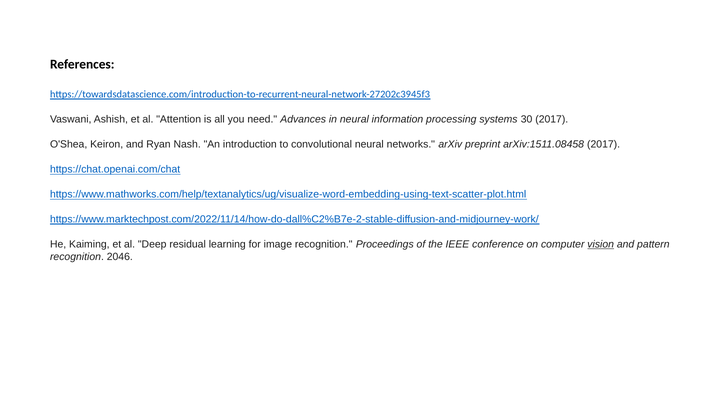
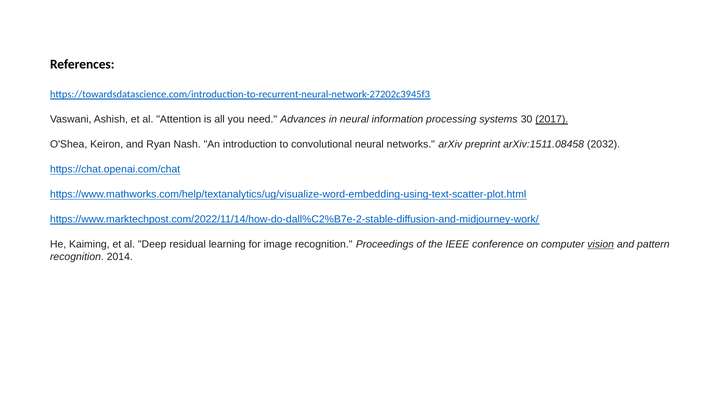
2017 underline: none -> present (552, 120)
arXiv:1511.08458 2017: 2017 -> 2032 (604, 145)
2046: 2046 -> 2014 (120, 257)
